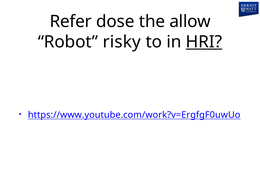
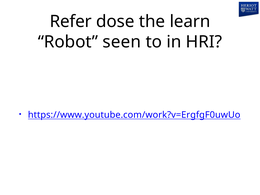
allow: allow -> learn (190, 21)
risky: risky -> seen (122, 42)
HRI underline: present -> none (204, 42)
